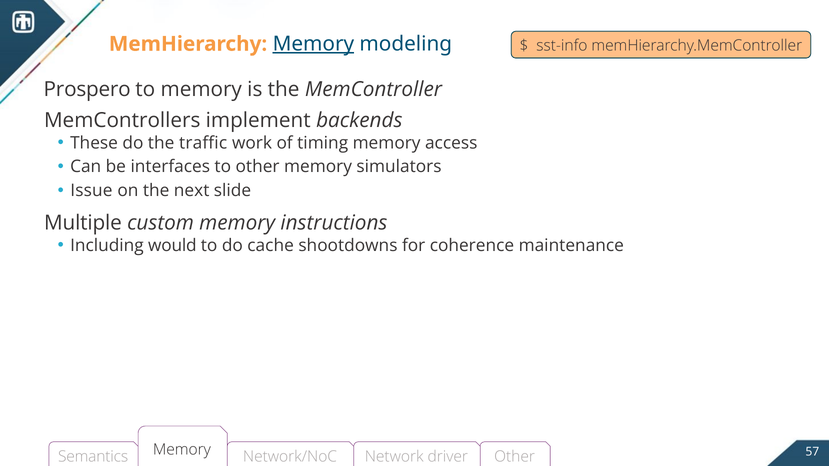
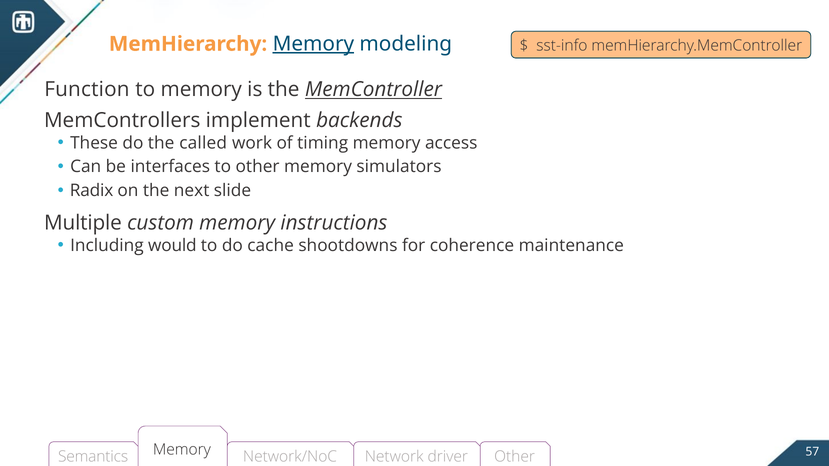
Prospero: Prospero -> Function (87, 90)
MemController underline: none -> present (373, 90)
traffic: traffic -> called (203, 143)
Issue: Issue -> Radix (92, 191)
